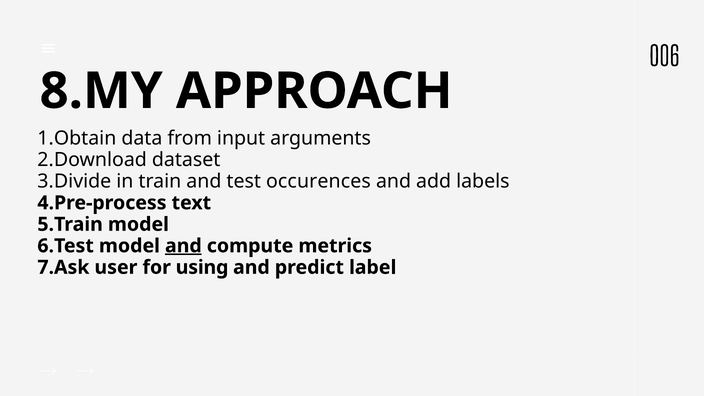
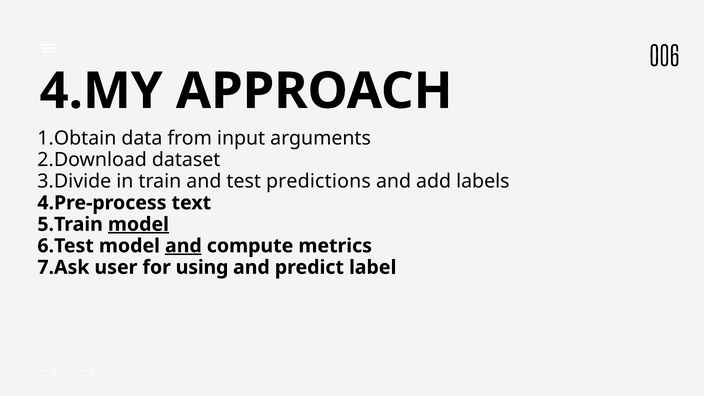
8.MY: 8.MY -> 4.MY (101, 91)
occurences: occurences -> predictions (318, 181)
model underline: none -> present (138, 224)
